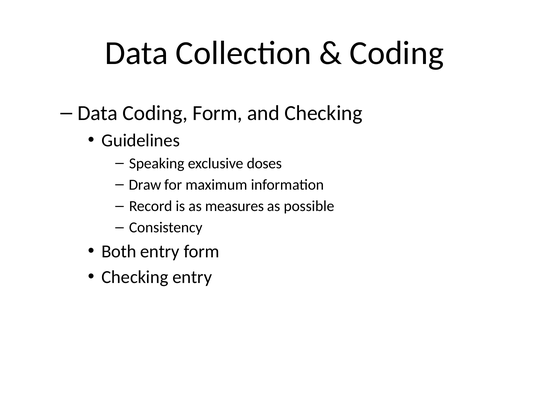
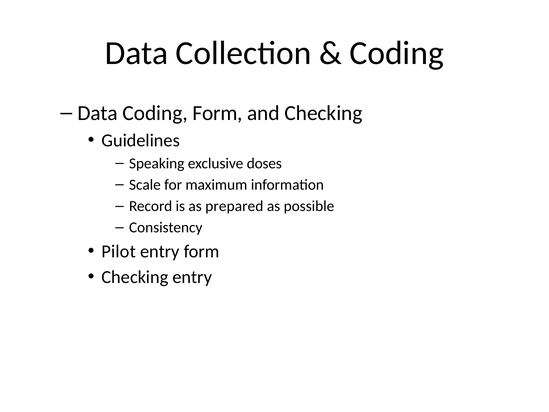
Draw: Draw -> Scale (145, 185)
measures: measures -> prepared (234, 206)
Both: Both -> Pilot (119, 251)
